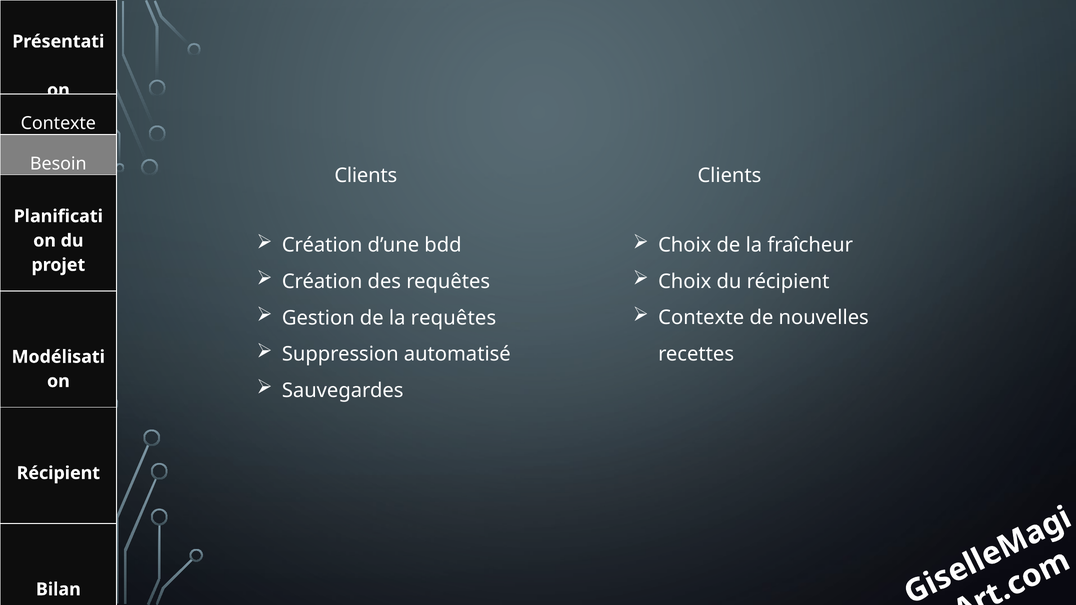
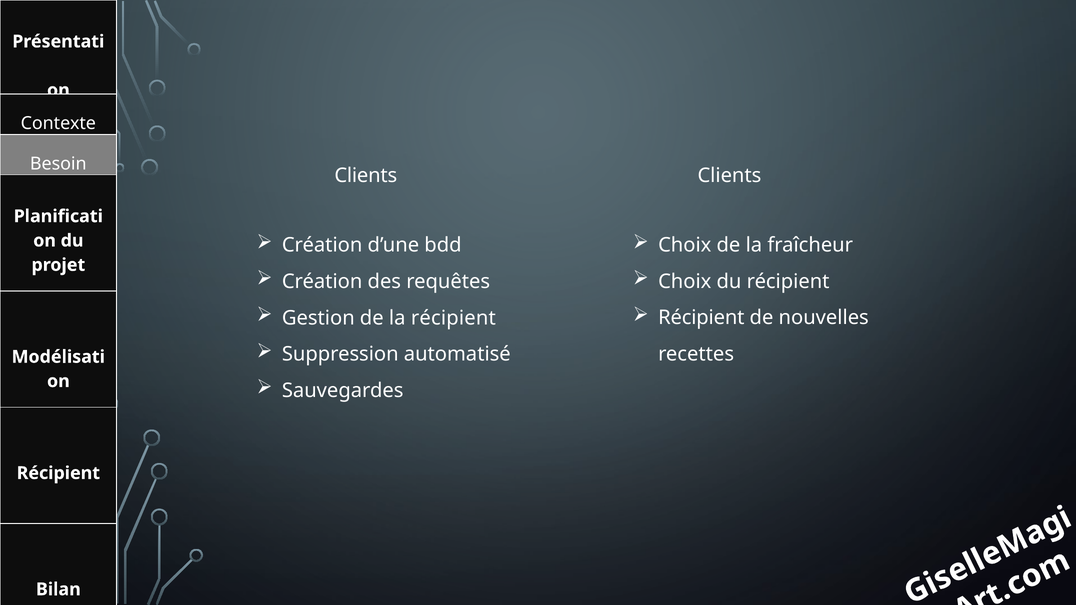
la requêtes: requêtes -> récipient (453, 318)
Contexte: Contexte -> Récipient (701, 318)
